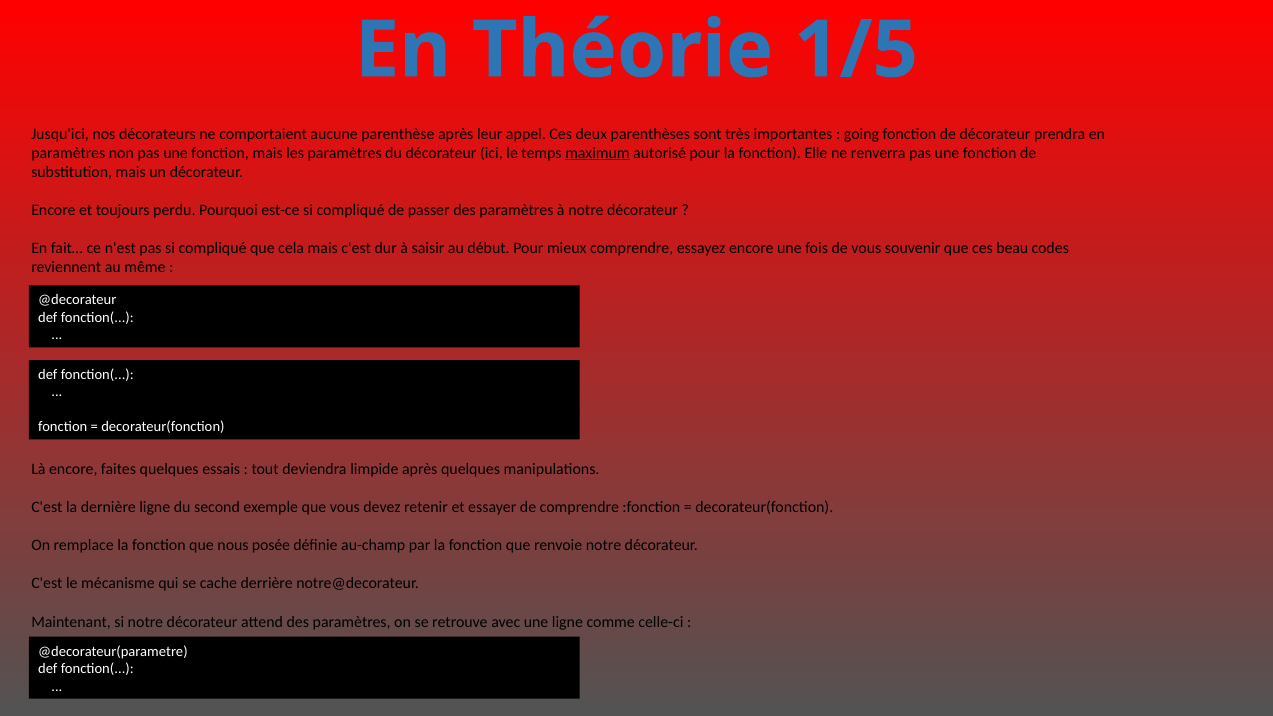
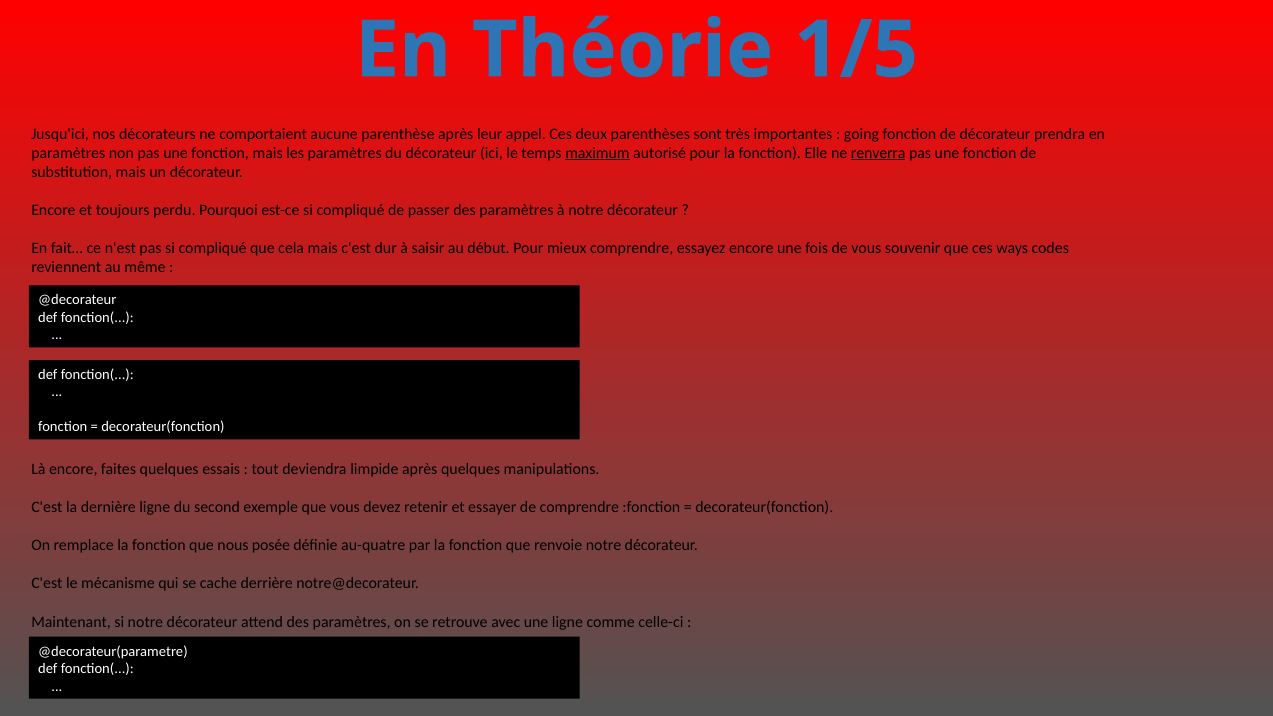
renverra underline: none -> present (878, 153)
beau: beau -> ways (1012, 249)
au-champ: au-champ -> au-quatre (373, 545)
